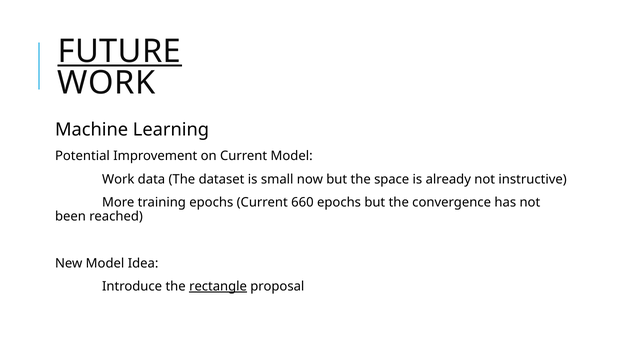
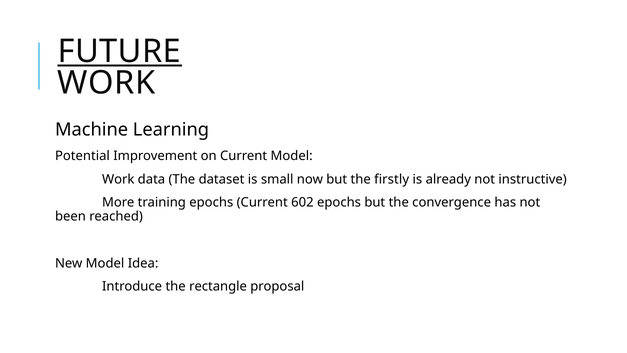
space: space -> firstly (392, 179)
660: 660 -> 602 (302, 202)
rectangle underline: present -> none (218, 286)
